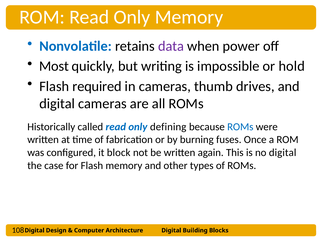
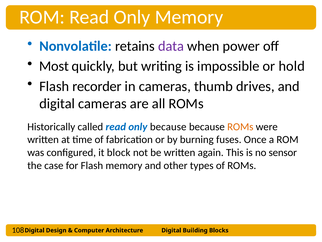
required: required -> recorder (97, 86)
only defining: defining -> because (168, 127)
ROMs colour: blue -> orange (240, 127)
no digital: digital -> sensor (283, 152)
